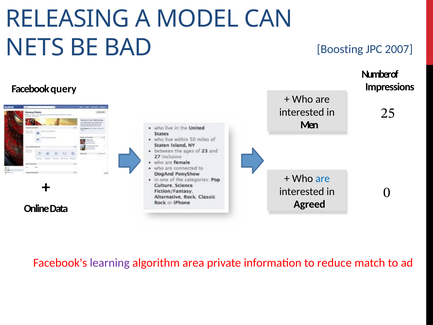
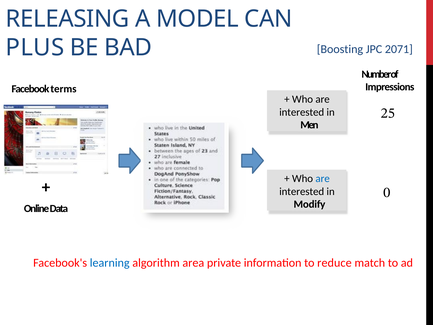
NETS: NETS -> PLUS (35, 48)
2007: 2007 -> 2071 (399, 49)
query: query -> terms (63, 89)
Agreed: Agreed -> Modify (309, 204)
learning colour: purple -> blue (110, 263)
